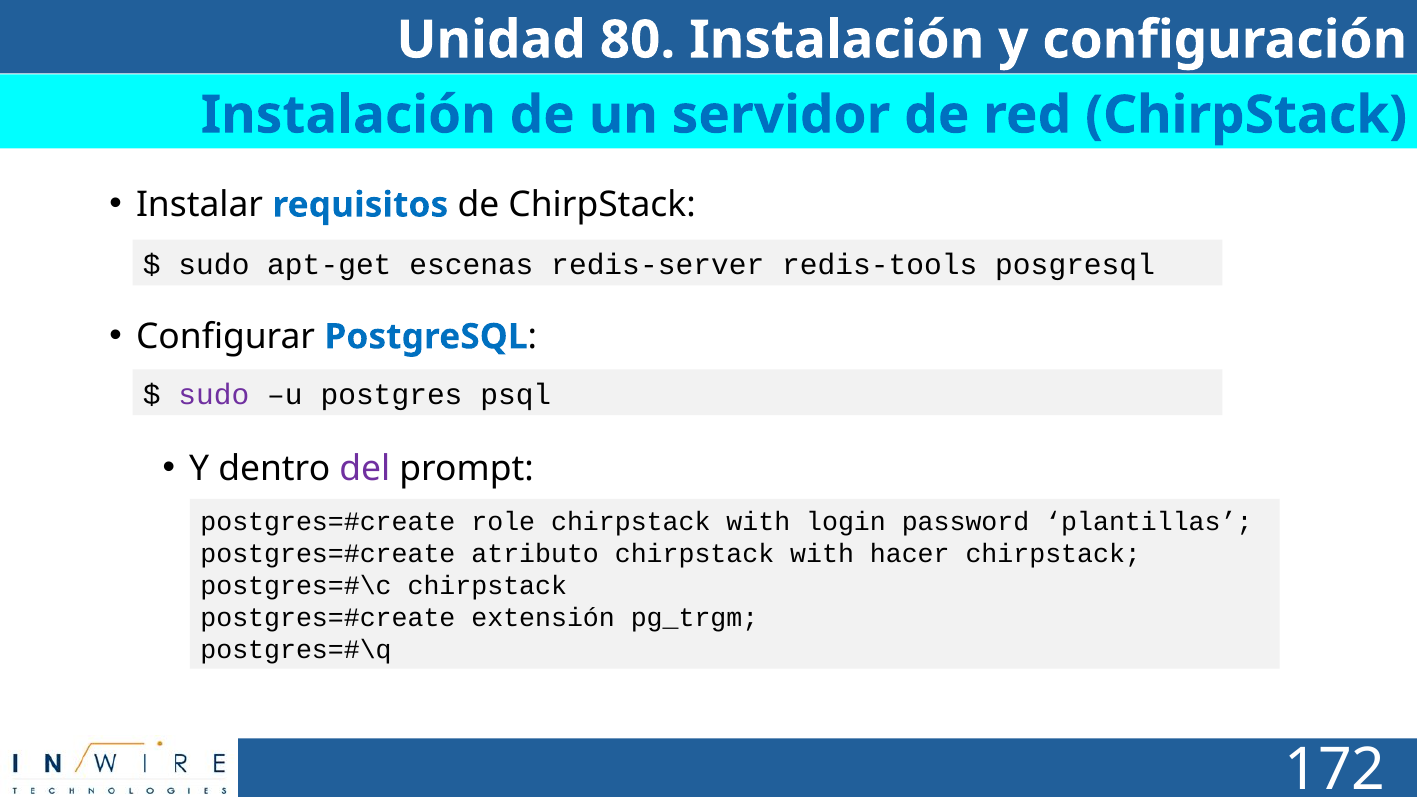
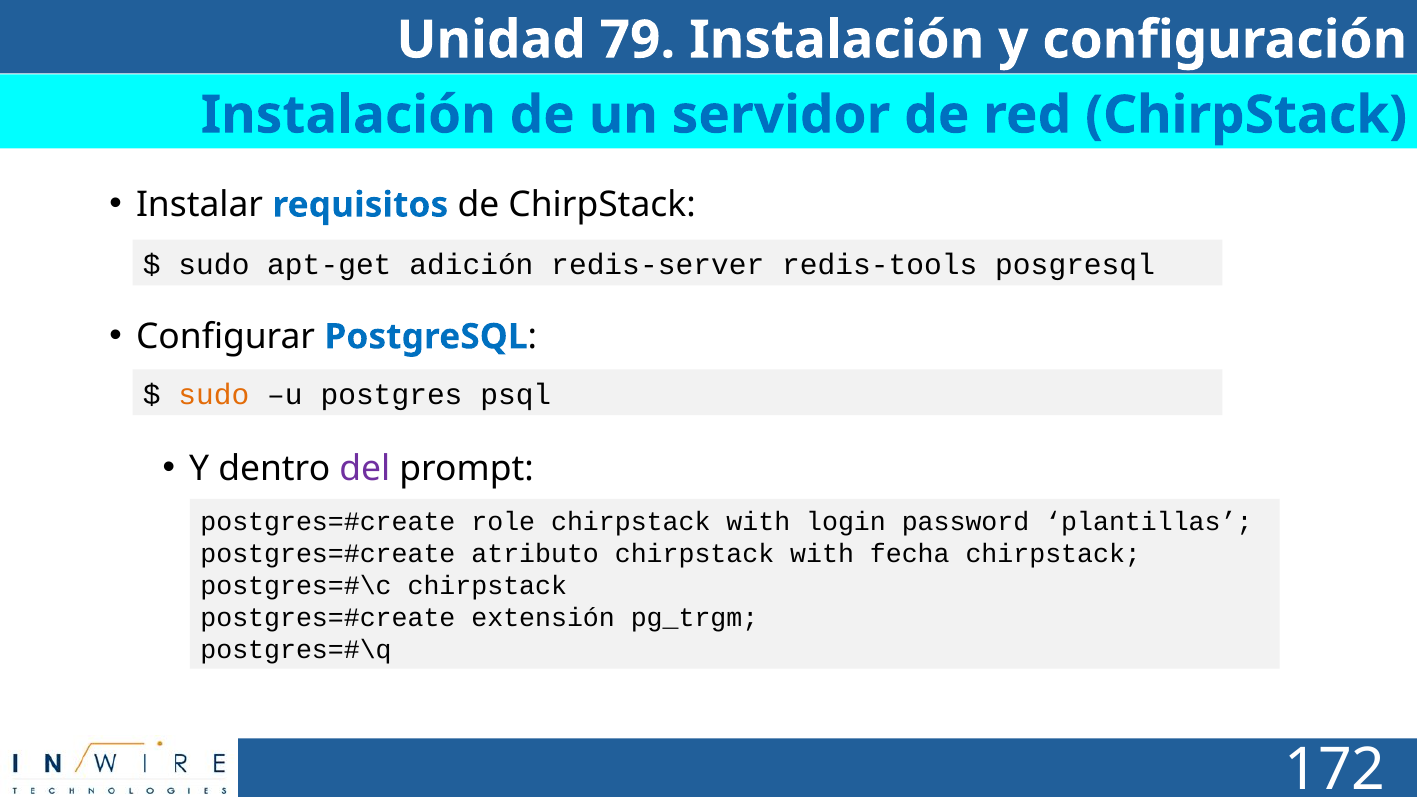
80: 80 -> 79 (638, 40)
escenas: escenas -> adición (471, 265)
sudo colour: purple -> orange (214, 394)
hacer: hacer -> fecha (910, 554)
